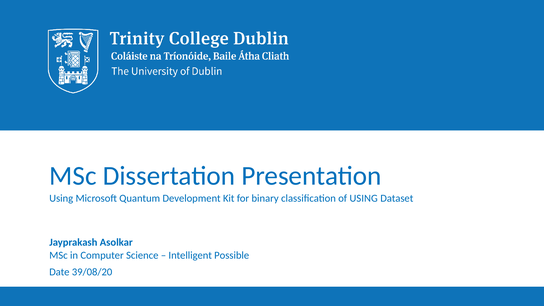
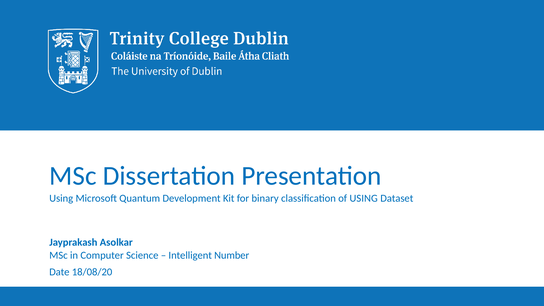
Possible: Possible -> Number (232, 255)
39/08/20: 39/08/20 -> 18/08/20 (92, 272)
